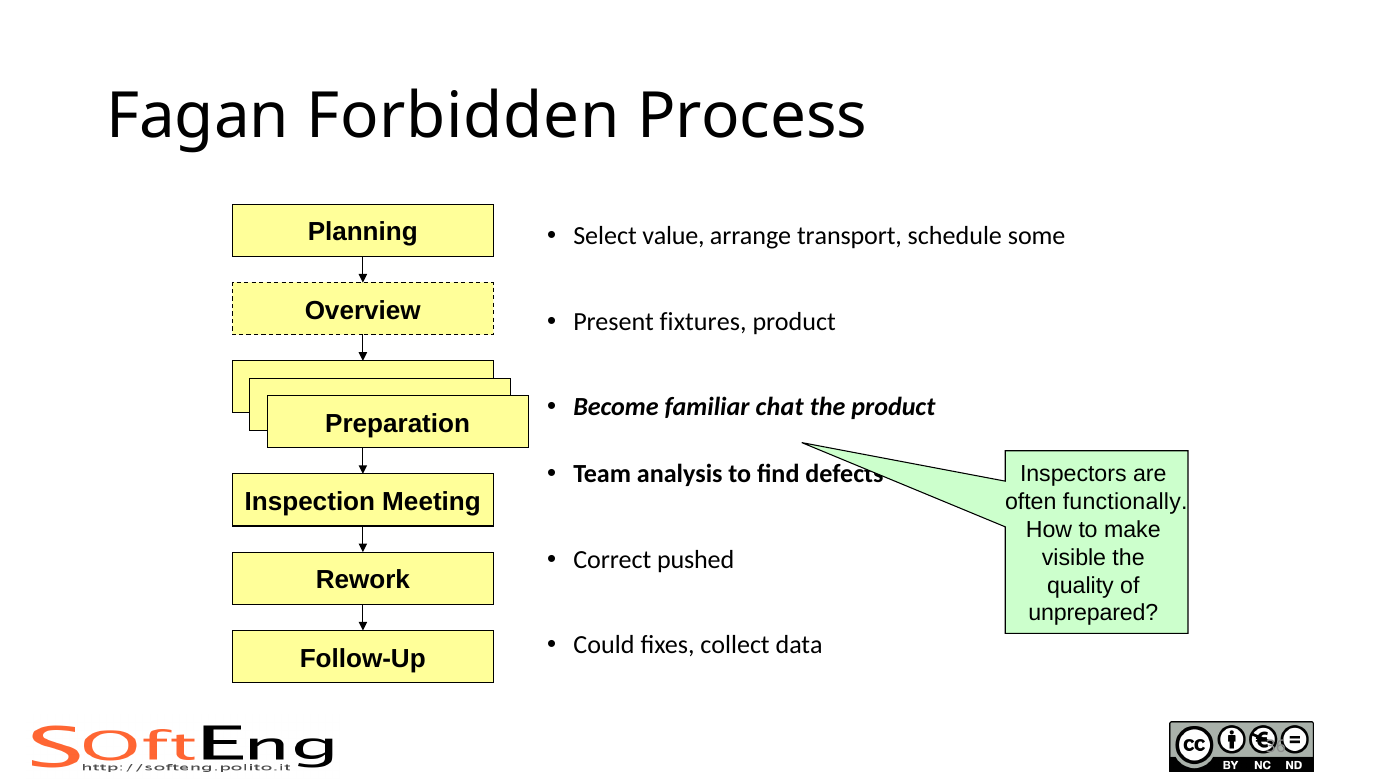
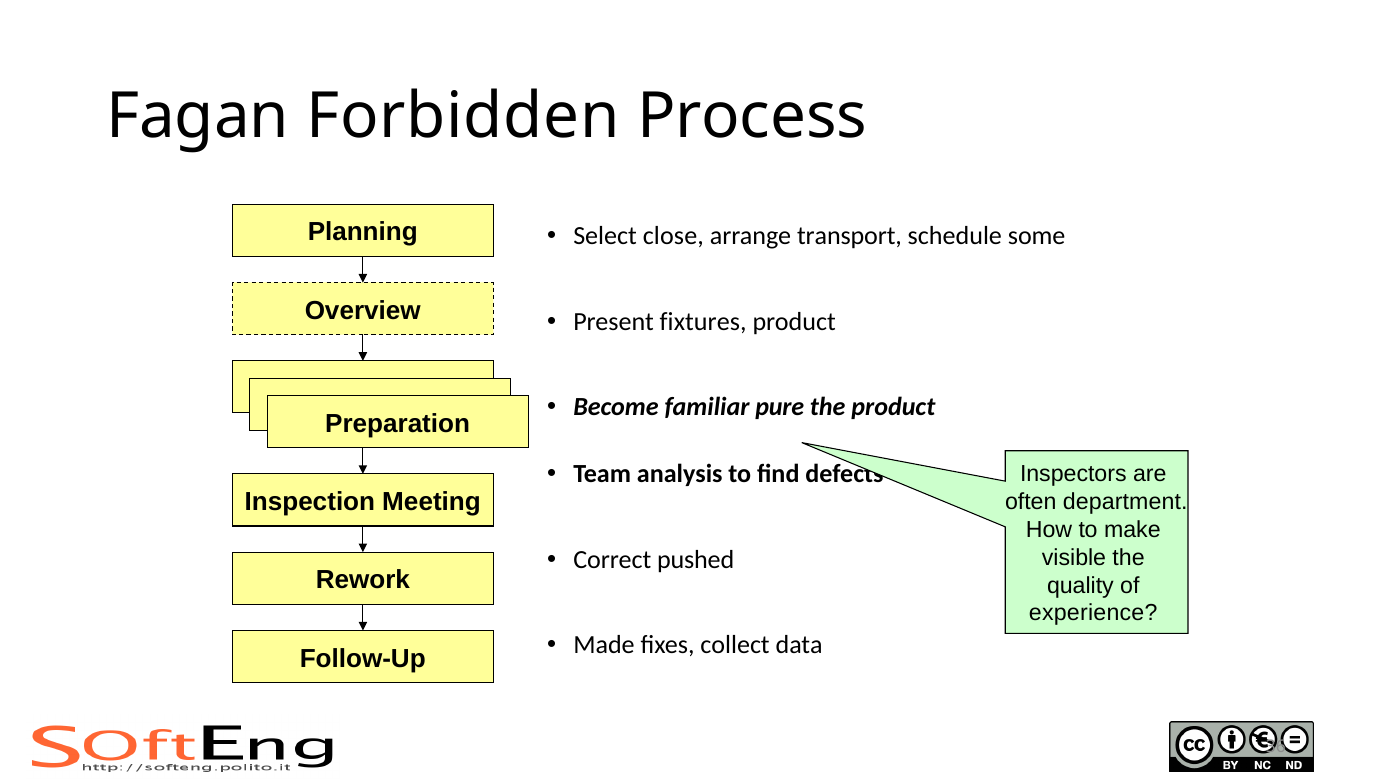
value: value -> close (673, 236)
chat: chat -> pure (780, 407)
functionally: functionally -> department (1125, 502)
unprepared: unprepared -> experience (1093, 613)
Could: Could -> Made (604, 645)
